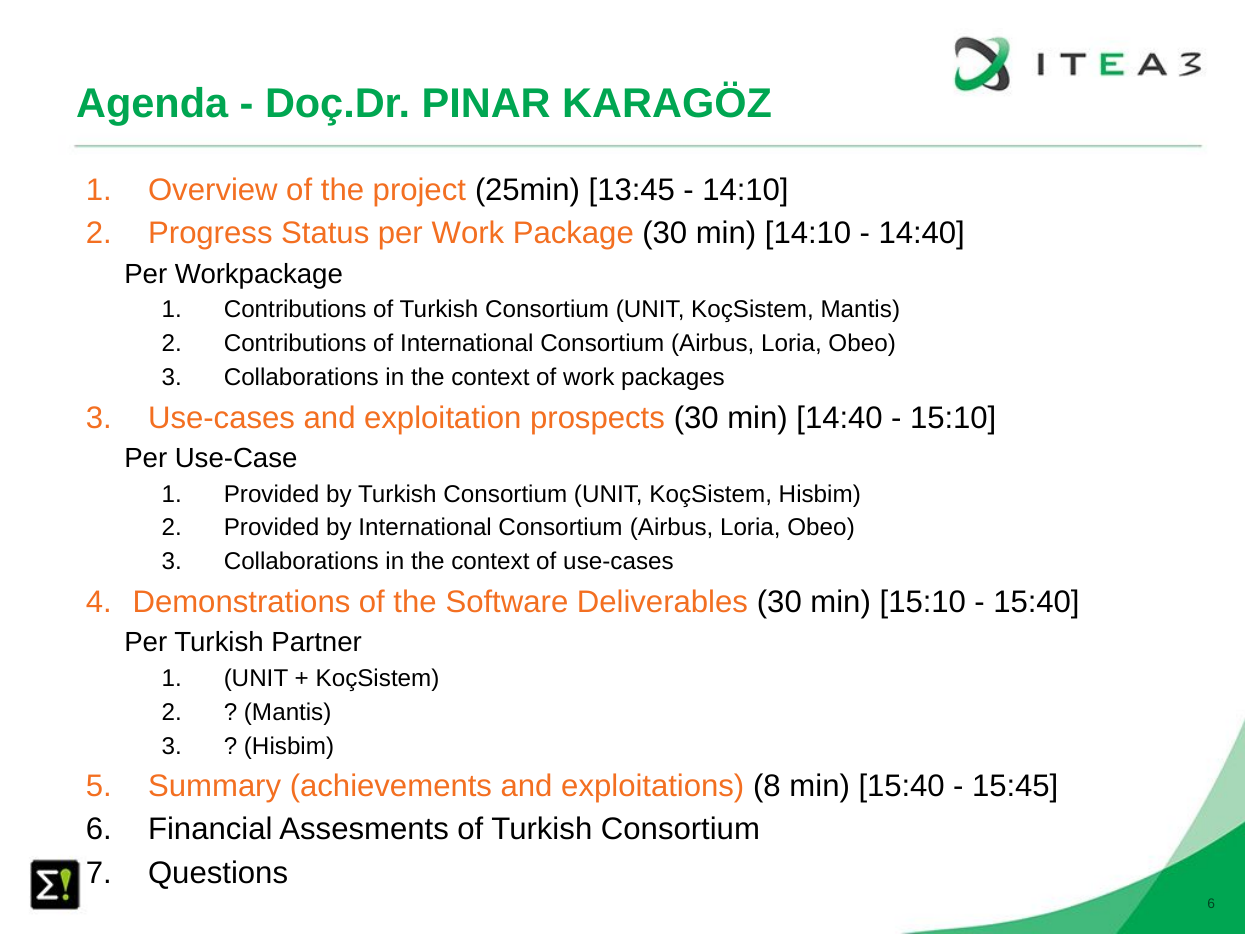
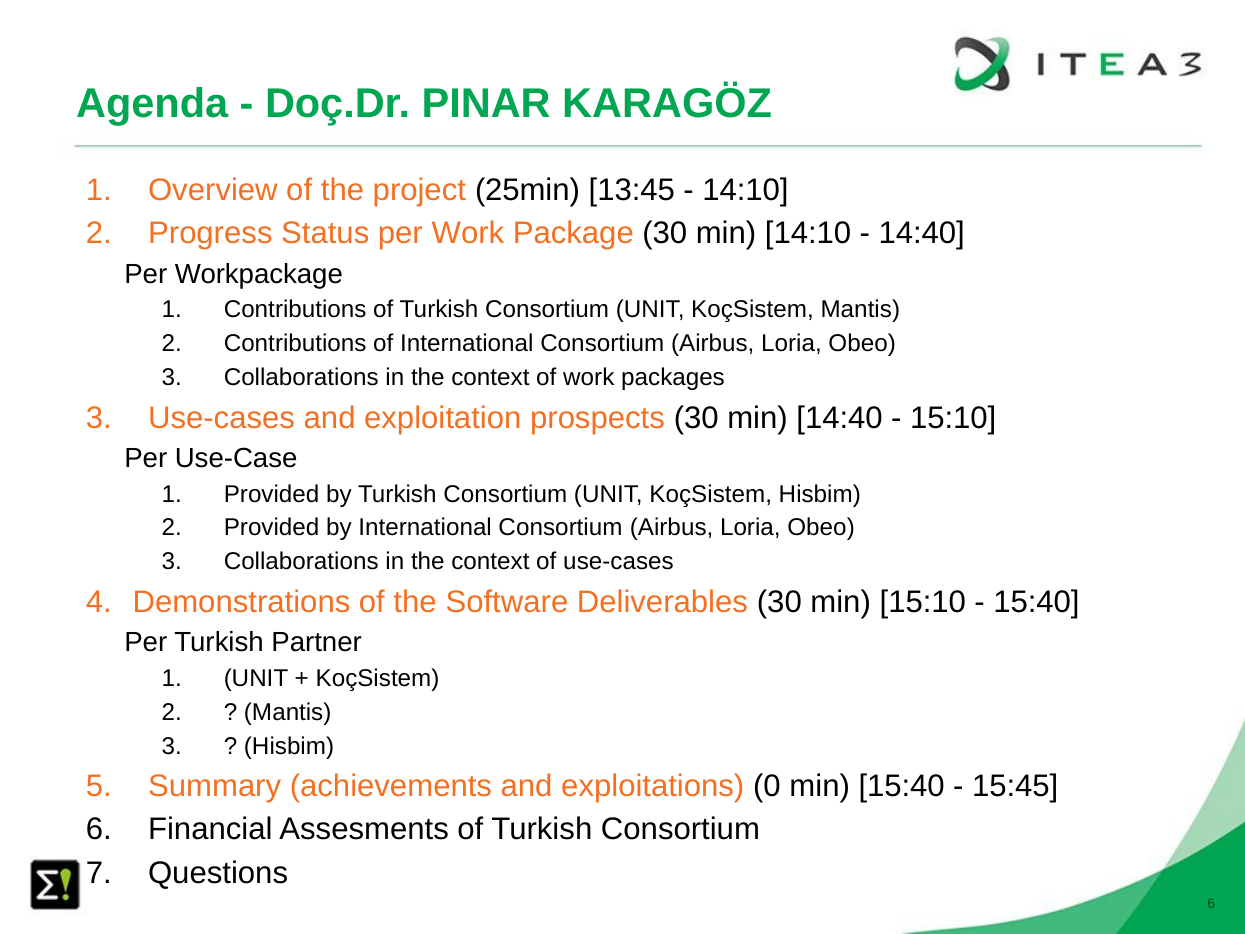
8: 8 -> 0 (767, 786)
